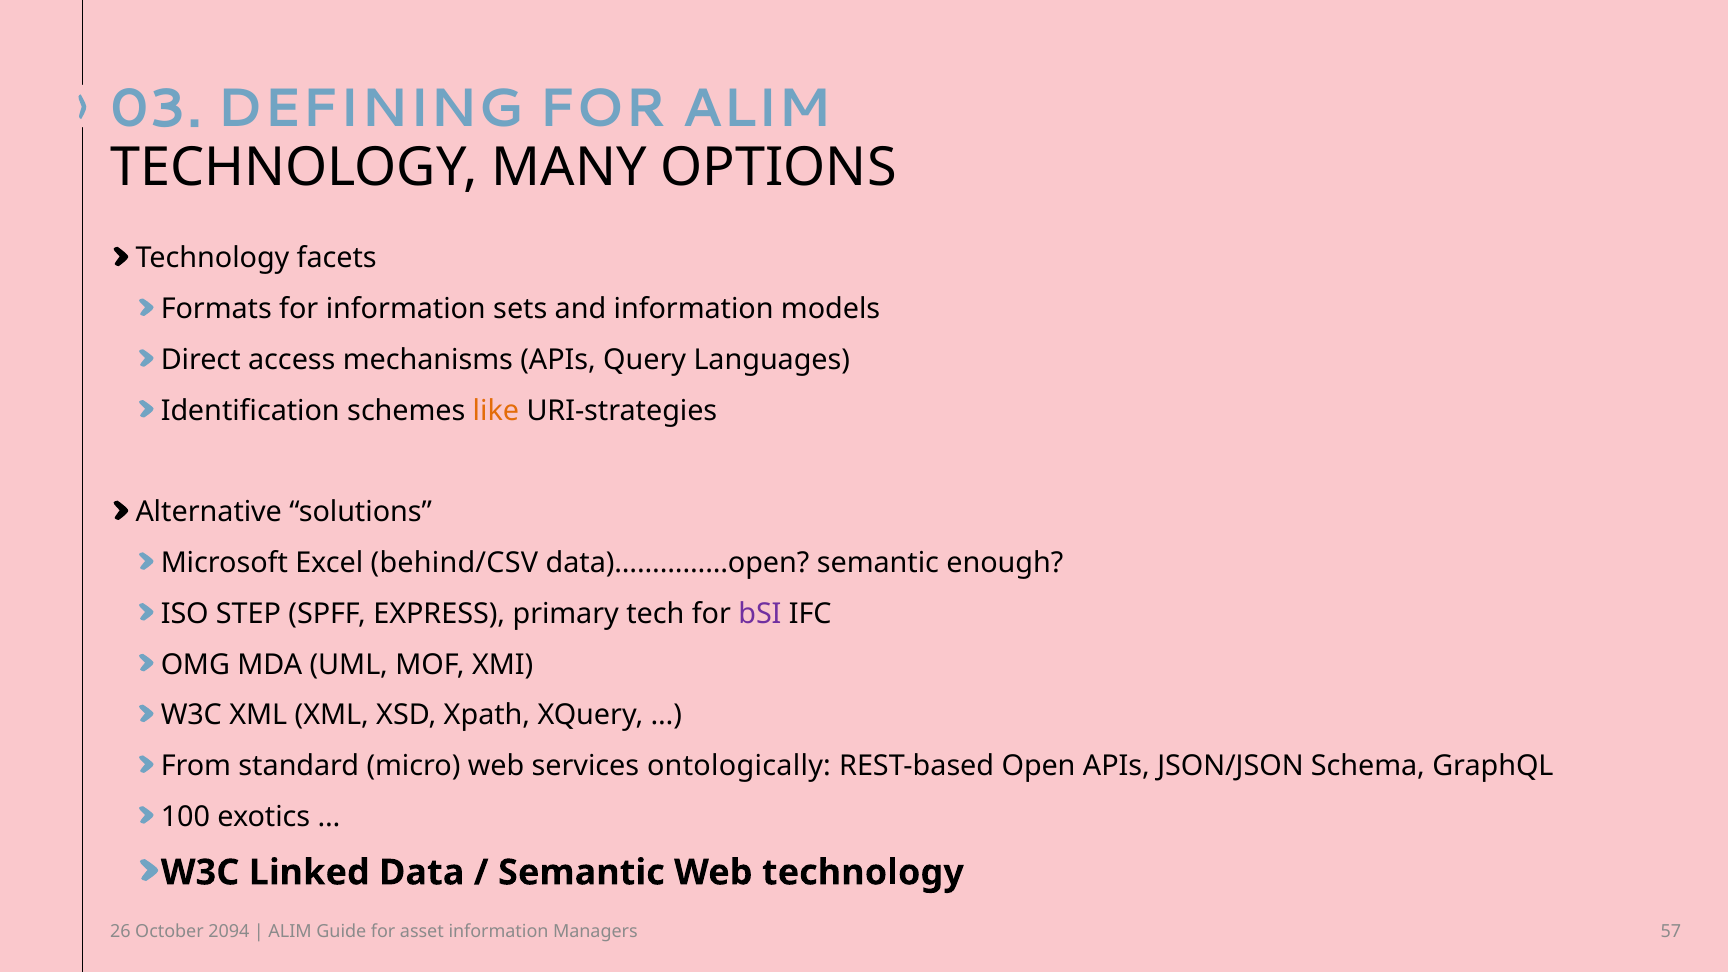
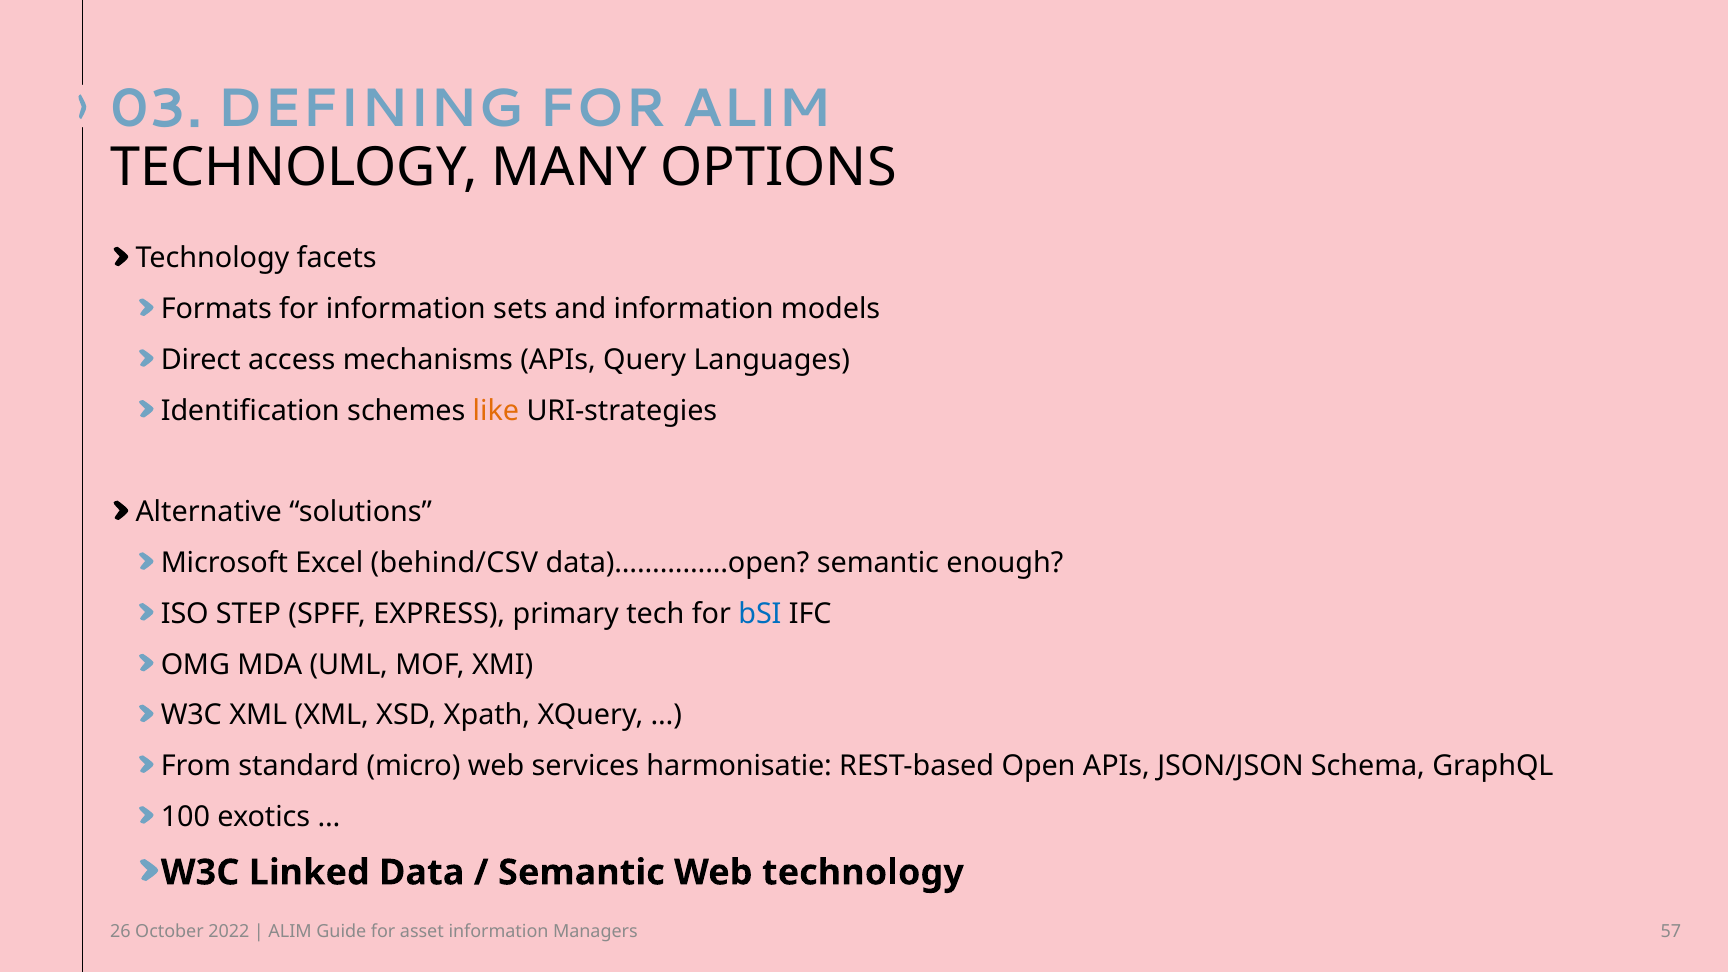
bSI colour: purple -> blue (760, 614)
ontologically: ontologically -> harmonisatie (739, 766)
2094: 2094 -> 2022 (229, 931)
